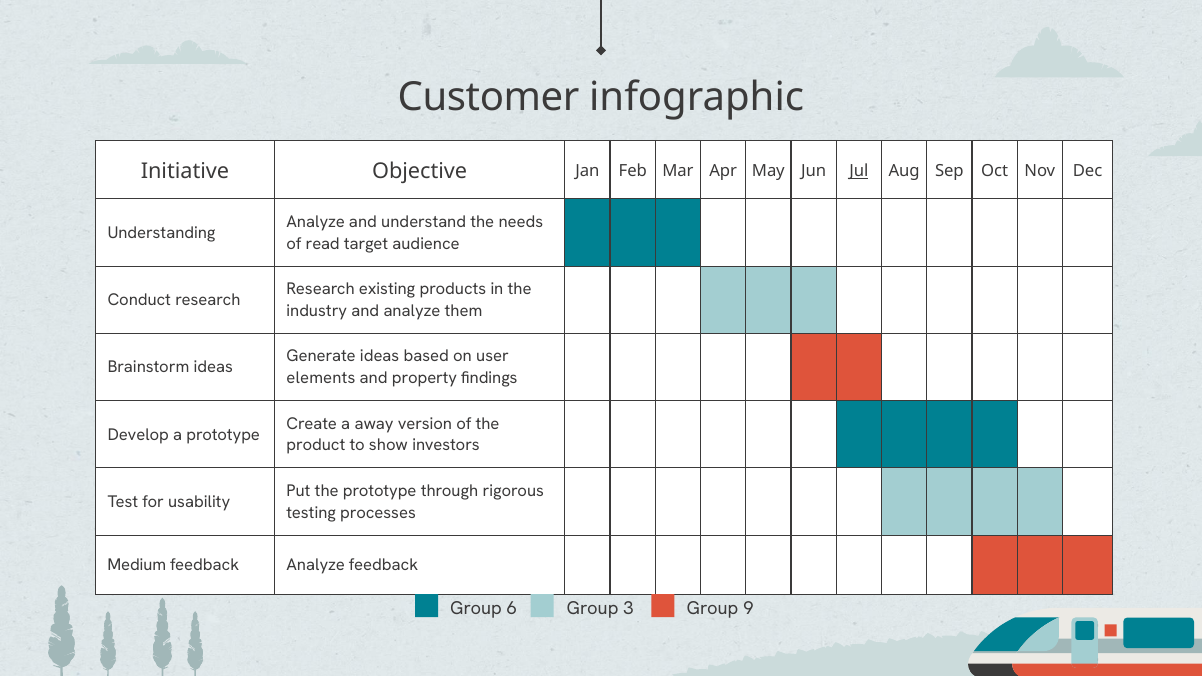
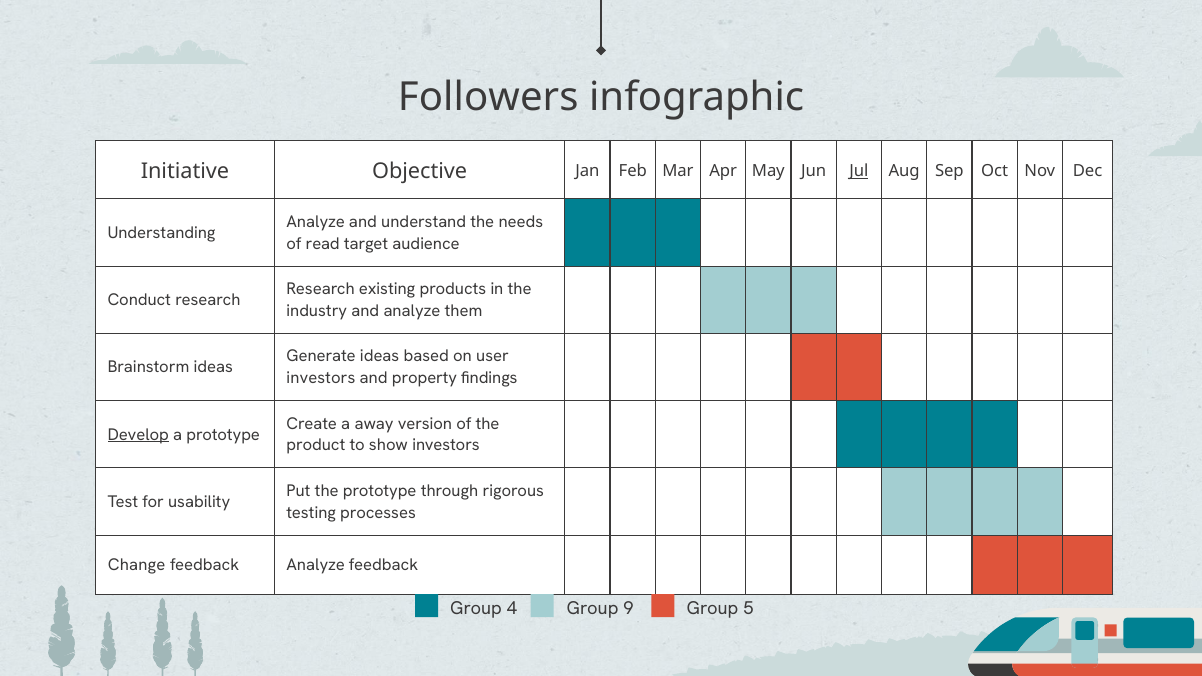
Customer: Customer -> Followers (488, 97)
elements: elements -> investors (321, 378)
Develop underline: none -> present (138, 435)
Medium: Medium -> Change (137, 565)
6: 6 -> 4 (512, 609)
3: 3 -> 9 (629, 609)
9: 9 -> 5 (748, 609)
